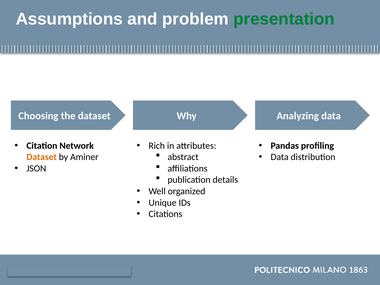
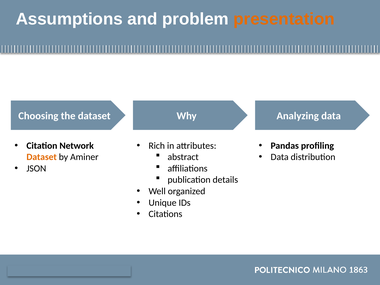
presentation colour: green -> orange (284, 19)
